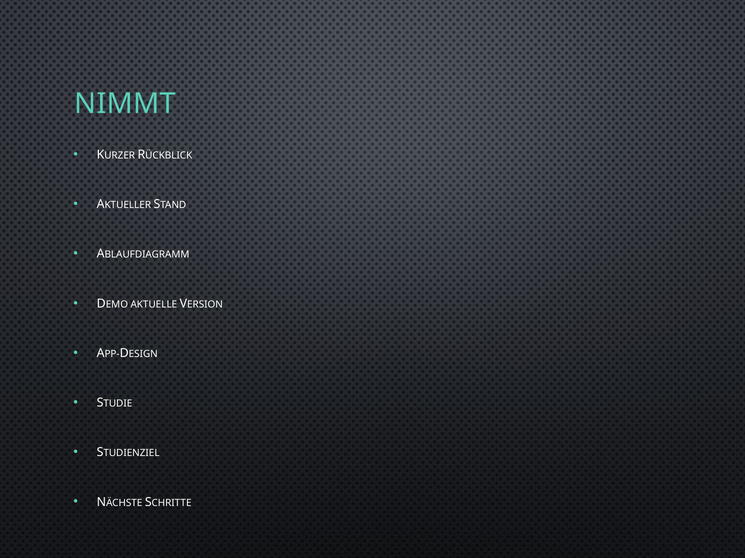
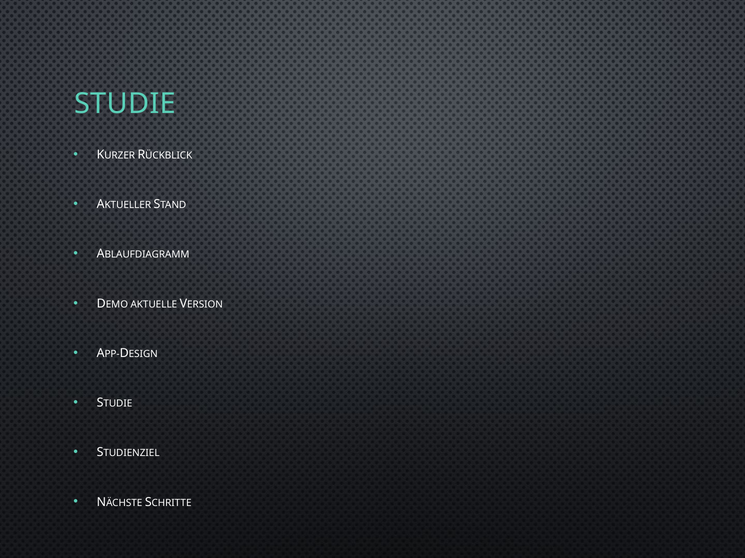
NIMMT: NIMMT -> STUDIE (125, 104)
